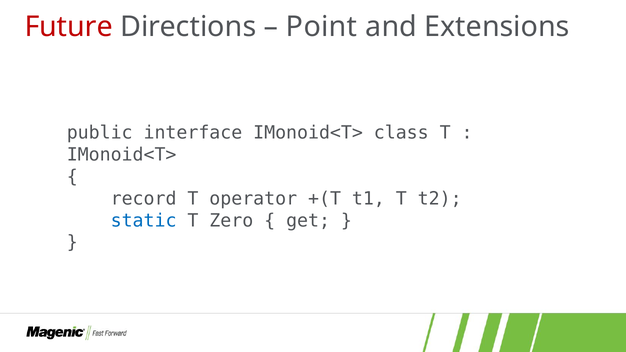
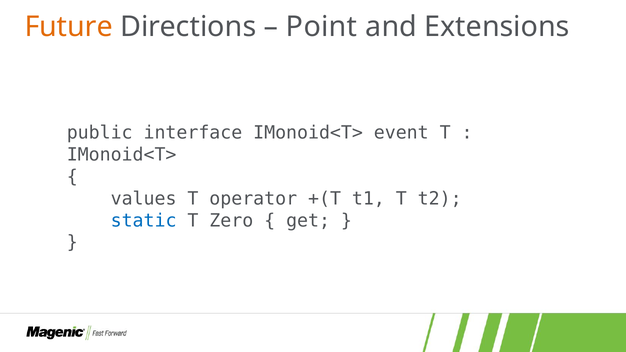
Future colour: red -> orange (69, 27)
class: class -> event (401, 133)
record: record -> values (144, 199)
